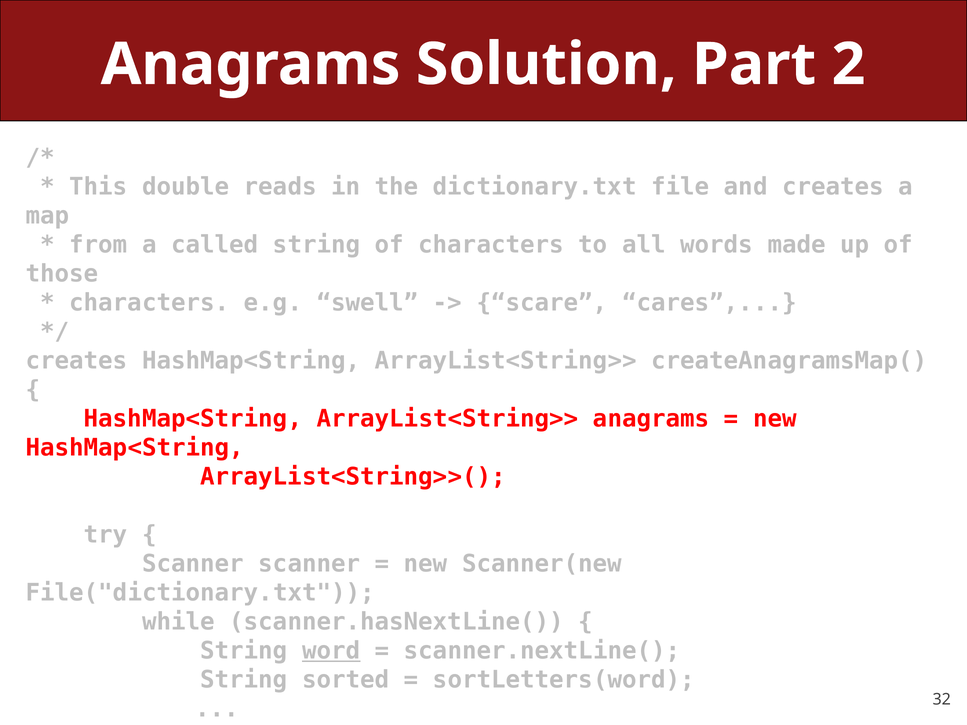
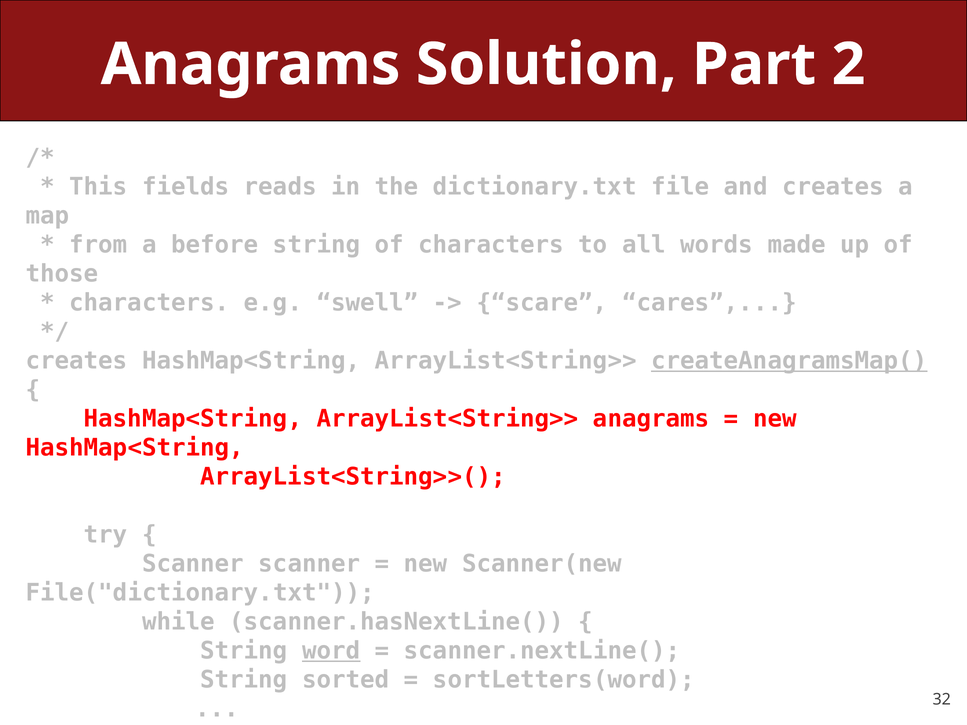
double: double -> fields (186, 187)
called: called -> before (215, 245)
createAnagramsMap( underline: none -> present (789, 361)
